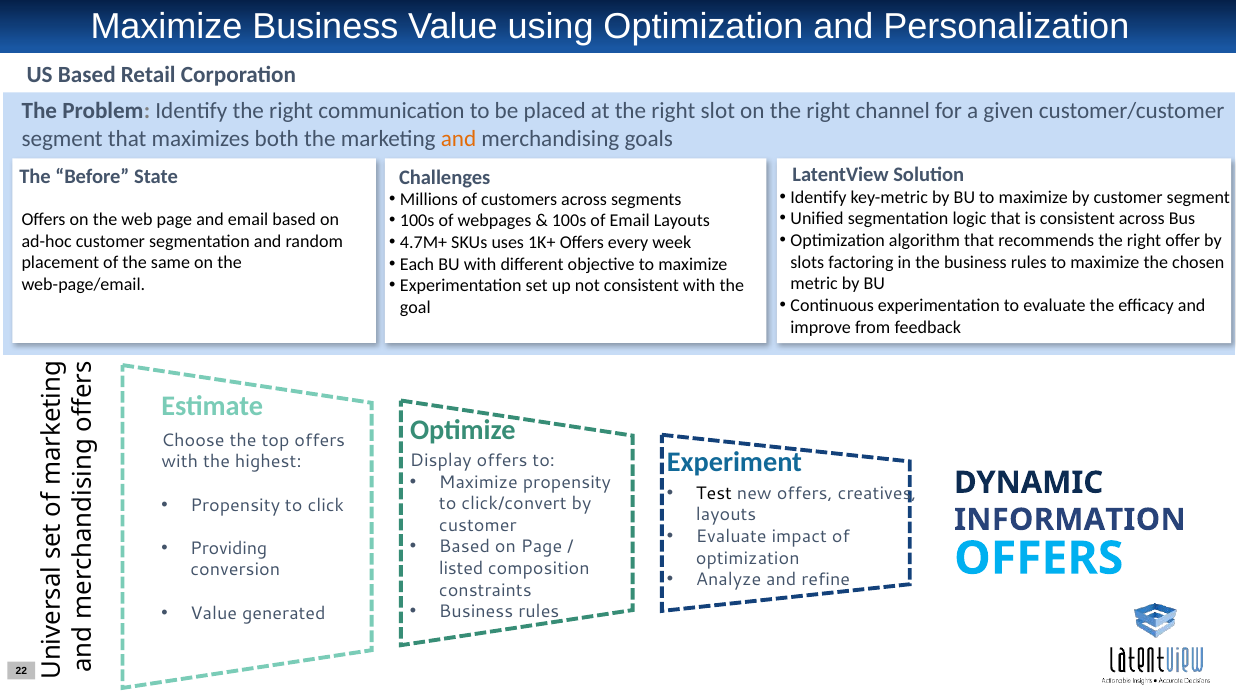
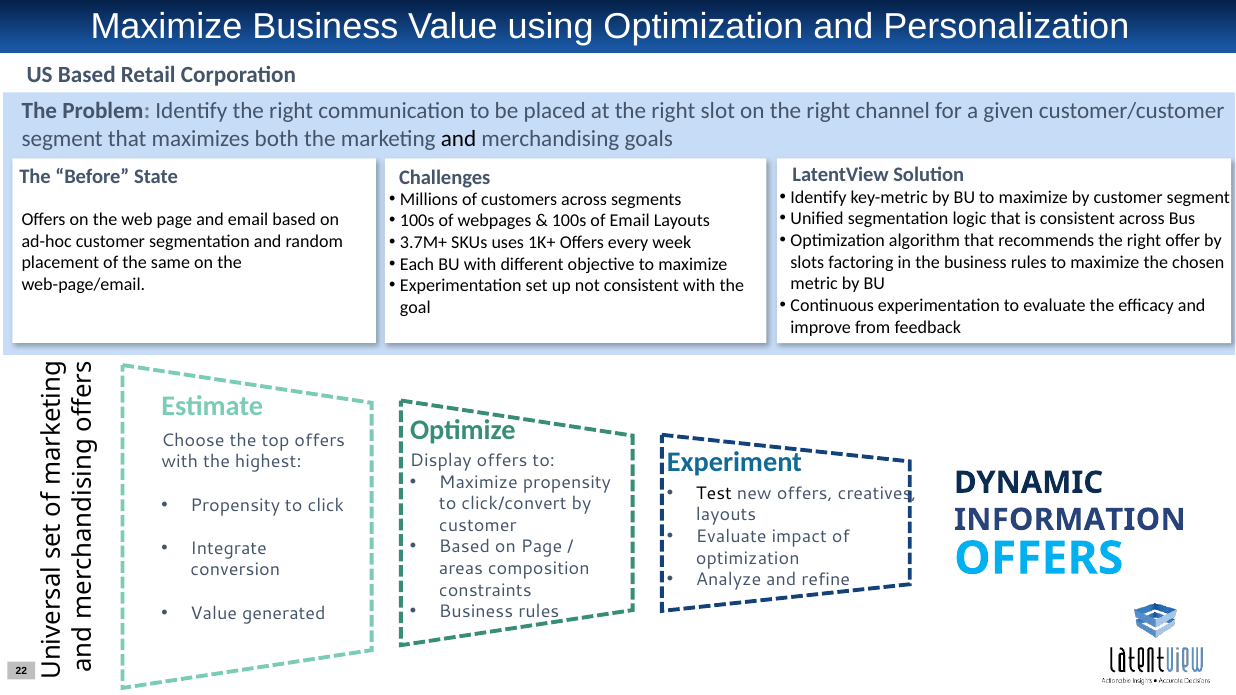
and colour: orange -> black (459, 139)
4.7M+: 4.7M+ -> 3.7M+ (424, 243)
Providing: Providing -> Integrate (229, 549)
listed: listed -> areas (461, 569)
